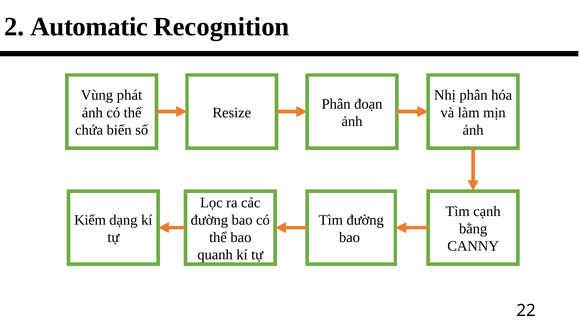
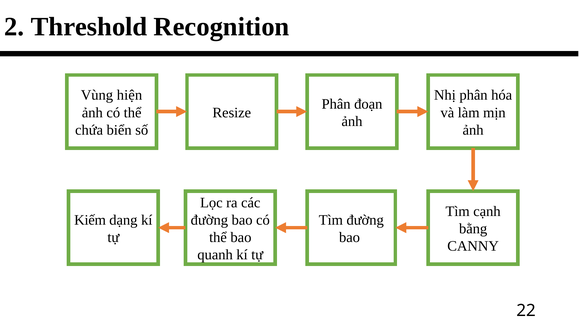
Automatic: Automatic -> Threshold (89, 27)
phát: phát -> hiện (129, 95)
